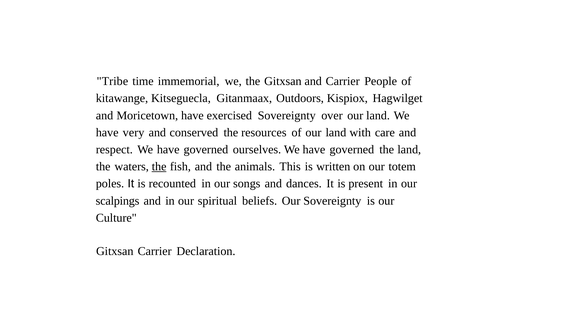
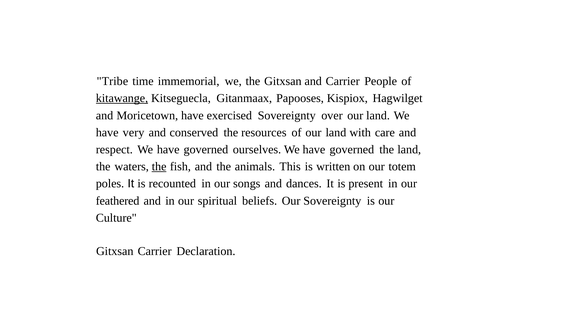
kitawange underline: none -> present (122, 98)
Outdoors: Outdoors -> Papooses (300, 98)
scalpings: scalpings -> feathered (118, 201)
